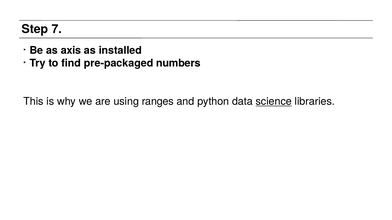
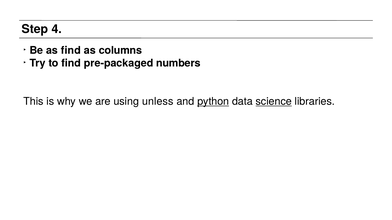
7: 7 -> 4 (57, 29)
as axis: axis -> find (71, 50)
installed: installed -> columns (120, 50)
ranges: ranges -> unless (158, 101)
python underline: none -> present (213, 101)
